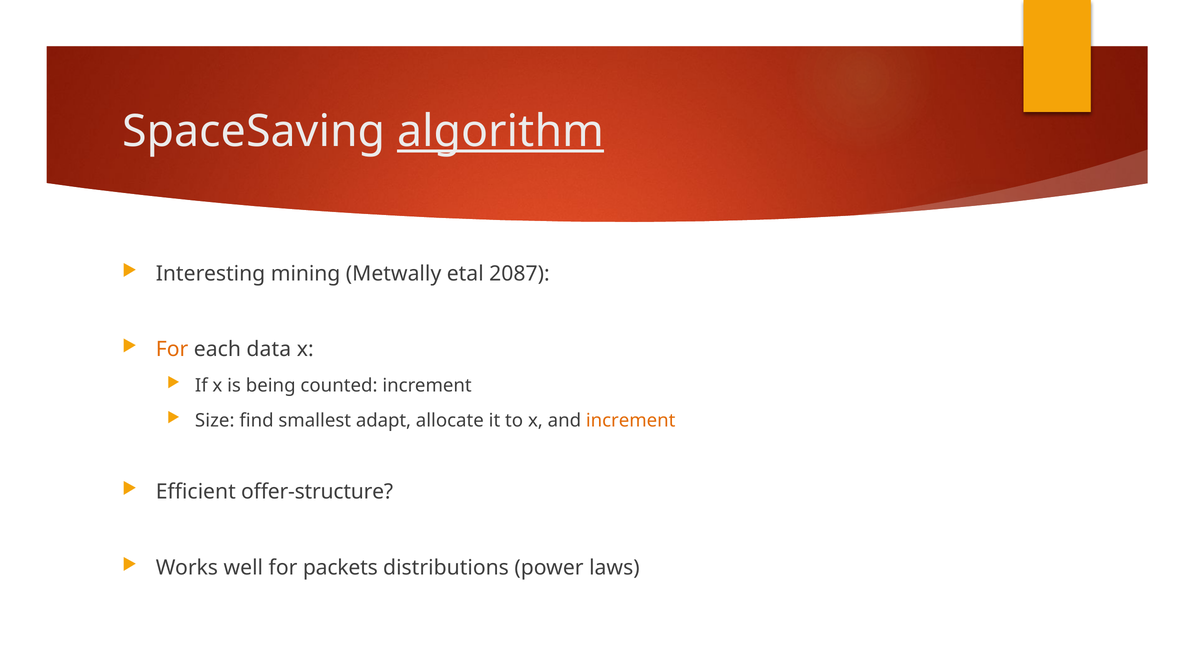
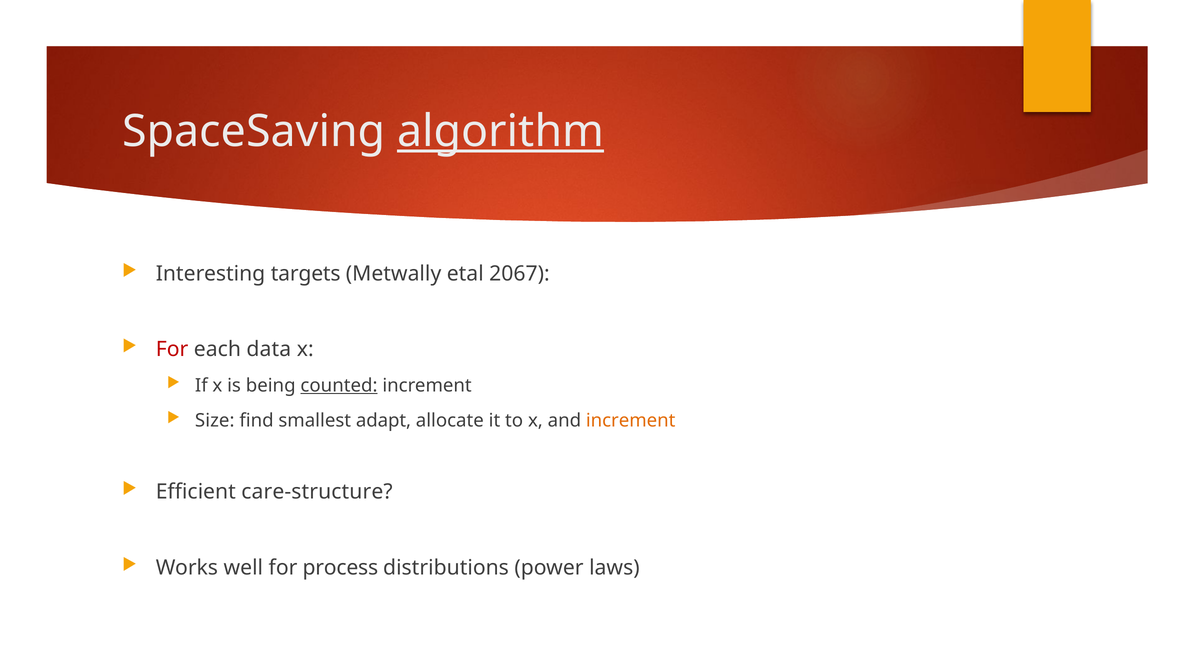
mining: mining -> targets (306, 274)
2087: 2087 -> 2067 (519, 274)
For colour: orange -> red (172, 350)
counted underline: none -> present (339, 386)
offer-structure: offer-structure -> care-structure (317, 492)
packets: packets -> process (340, 568)
